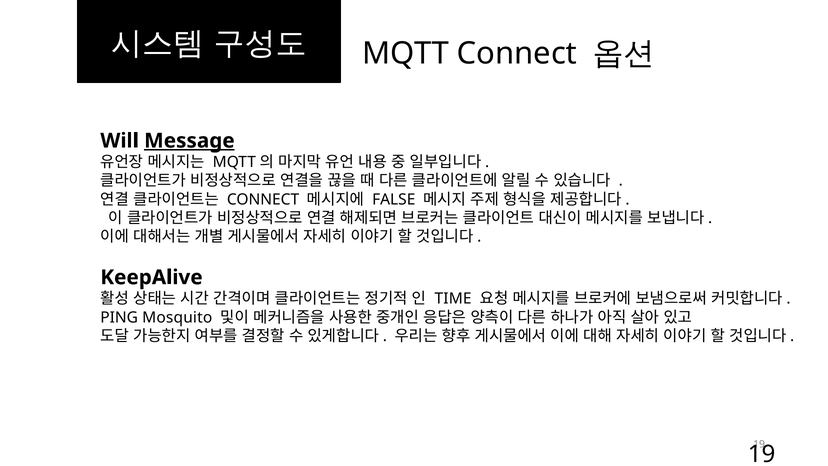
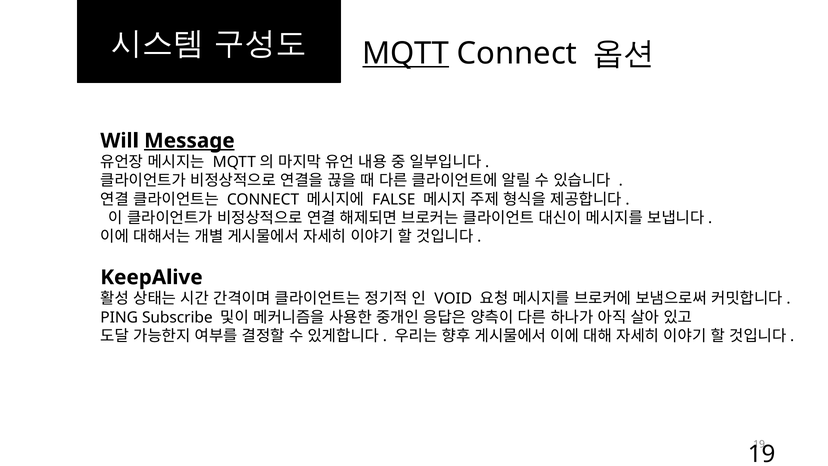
MQTT underline: none -> present (406, 53)
TIME: TIME -> VOID (453, 299)
Mosquito: Mosquito -> Subscribe (177, 317)
